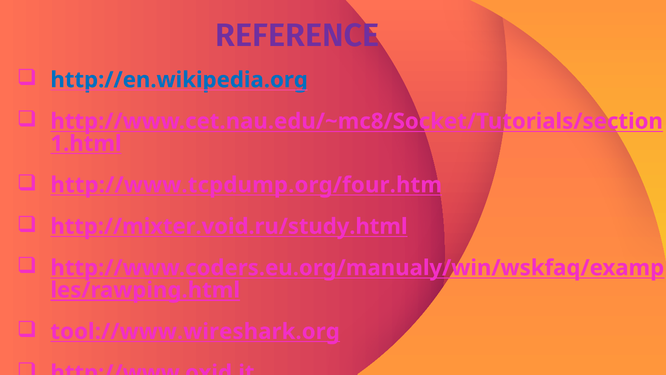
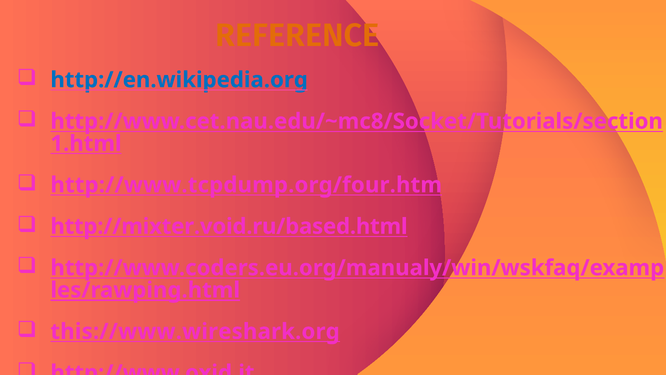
REFERENCE colour: purple -> orange (297, 35)
http://mixter.void.ru/study.html: http://mixter.void.ru/study.html -> http://mixter.void.ru/based.html (229, 226)
tool://www.wireshark.org: tool://www.wireshark.org -> this://www.wireshark.org (195, 331)
